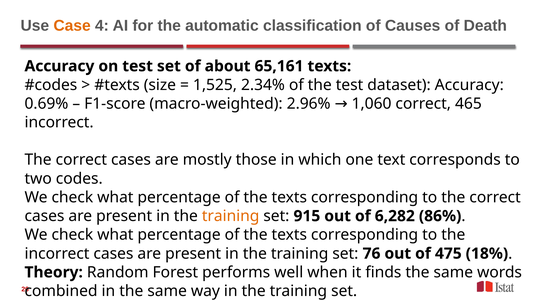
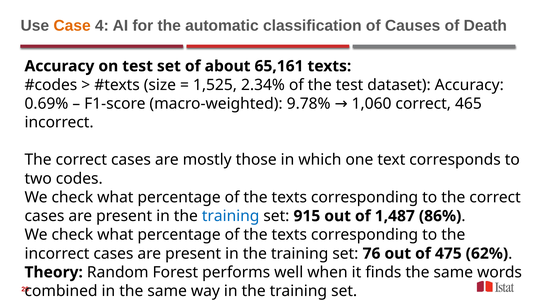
2.96%: 2.96% -> 9.78% (309, 104)
training colour: orange -> blue (231, 216)
6,282: 6,282 -> 1,487 (395, 216)
18%: 18% -> 62% (487, 253)
